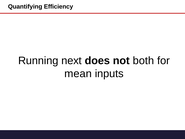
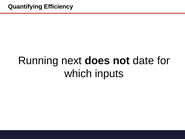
both: both -> date (143, 61)
mean: mean -> which (78, 74)
